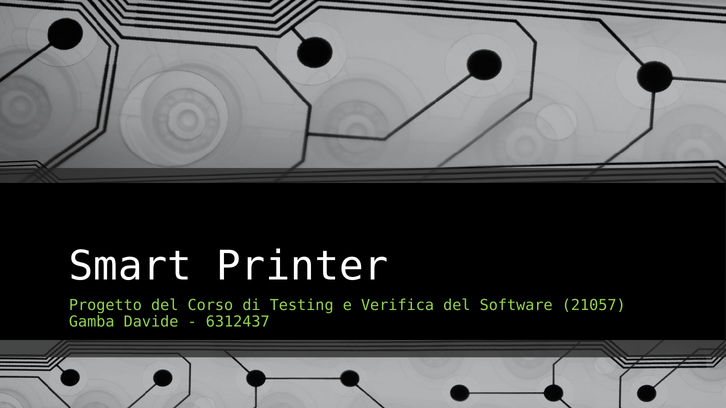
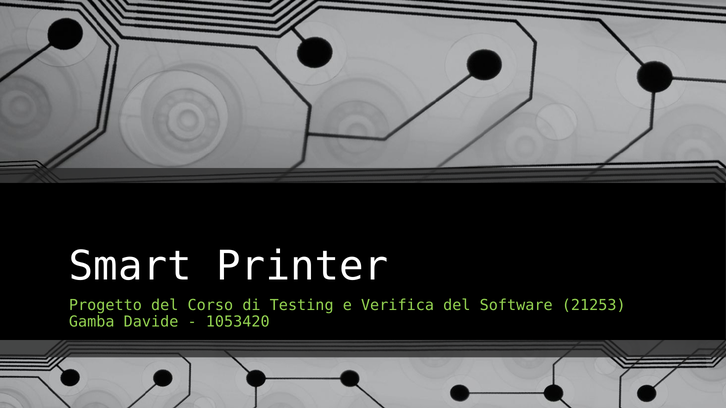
21057: 21057 -> 21253 (594, 306)
6312437: 6312437 -> 1053420 (238, 322)
